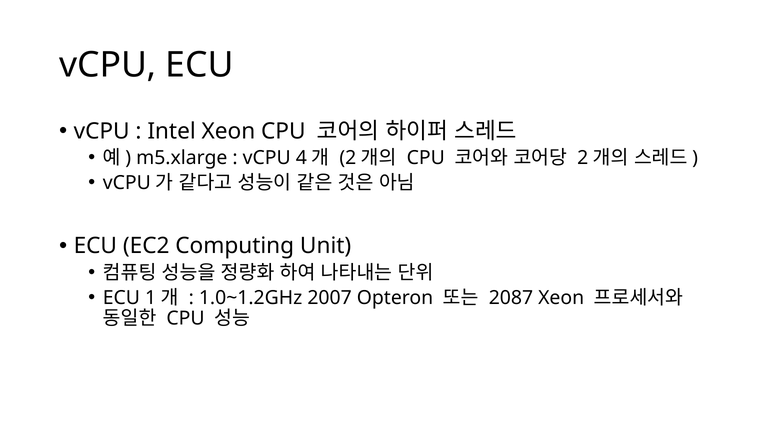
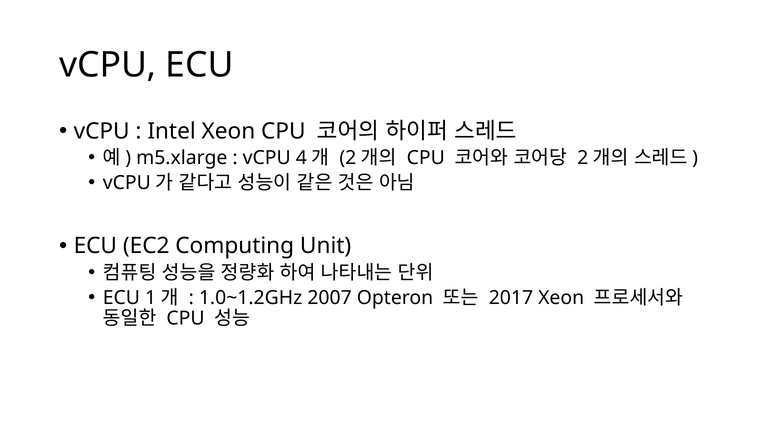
2087: 2087 -> 2017 (511, 298)
